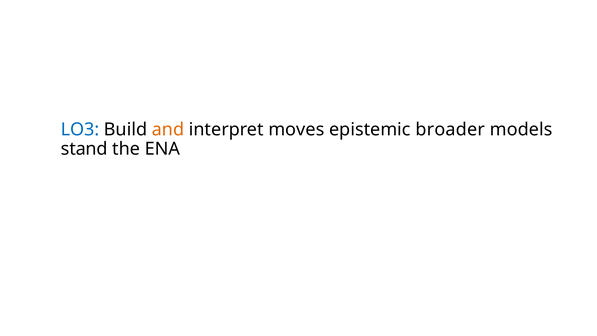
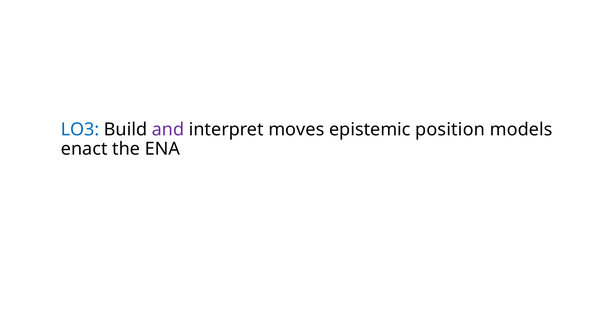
and colour: orange -> purple (168, 129)
broader: broader -> position (450, 129)
stand: stand -> enact (84, 149)
